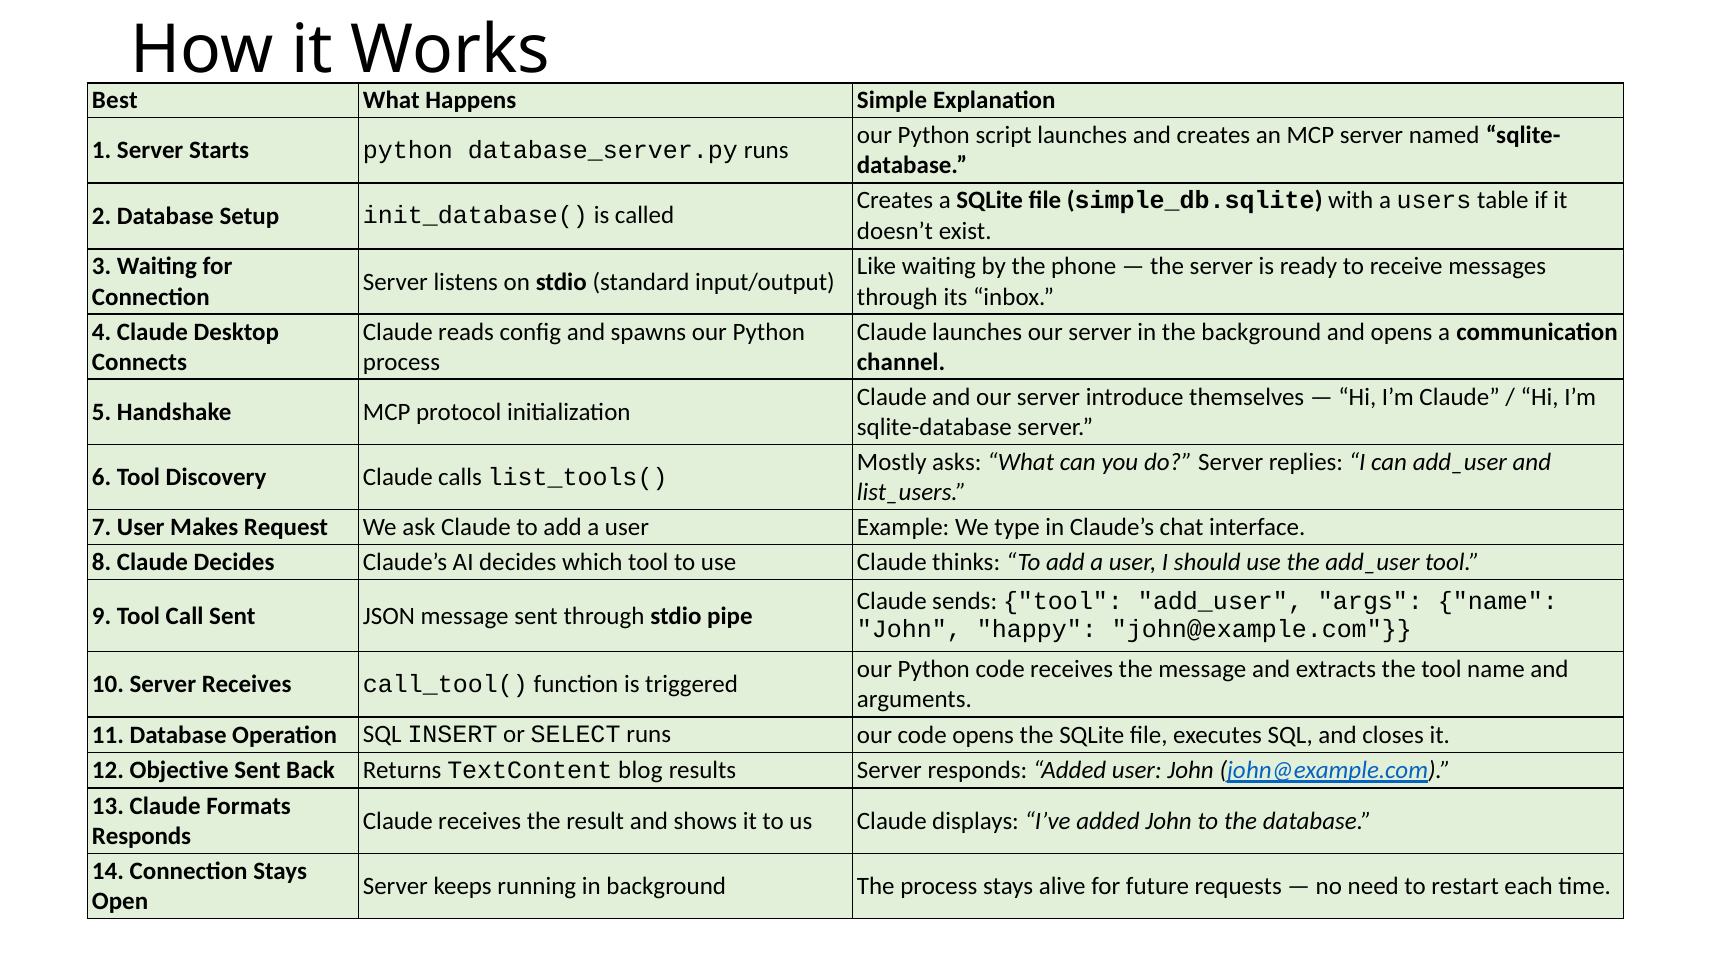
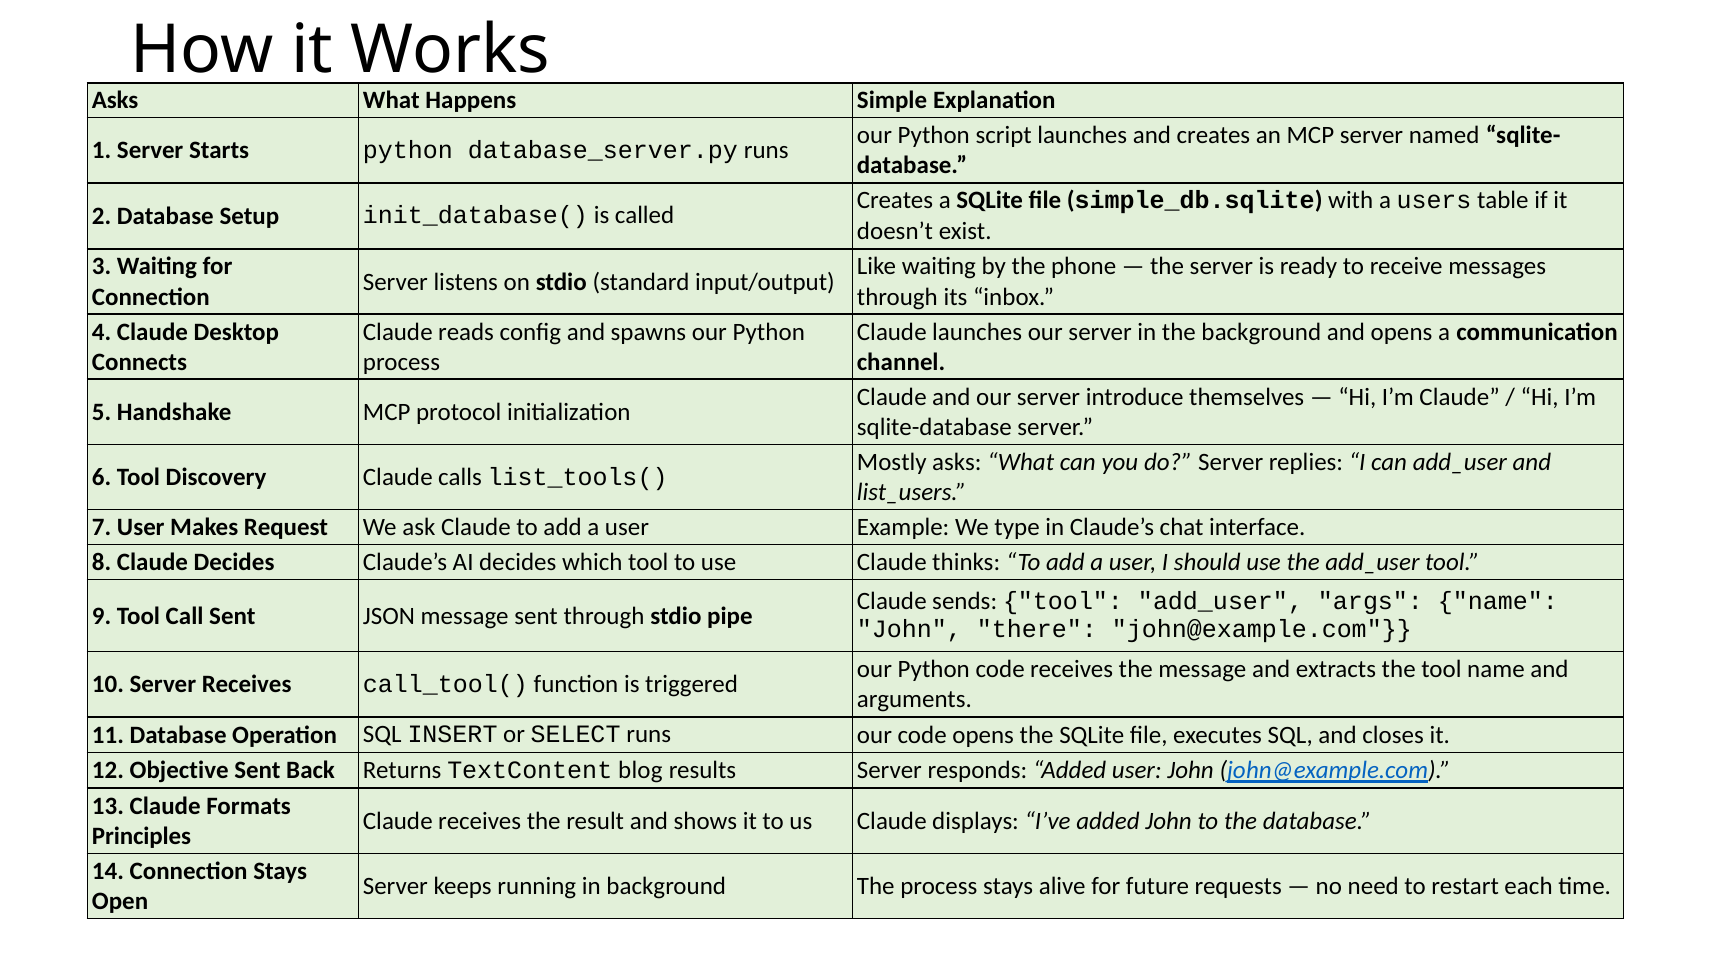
Best: Best -> Asks (115, 101)
happy: happy -> there (1037, 630)
Responds: Responds -> Principles (142, 837)
